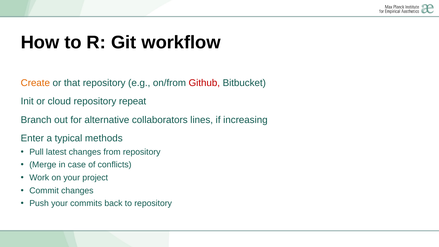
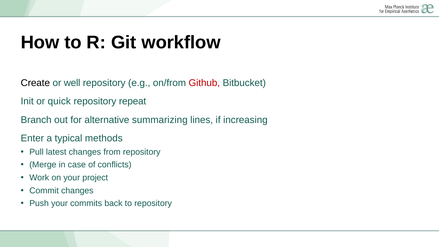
Create colour: orange -> black (35, 83)
that: that -> well (72, 83)
cloud: cloud -> quick (59, 101)
collaborators: collaborators -> summarizing (160, 120)
